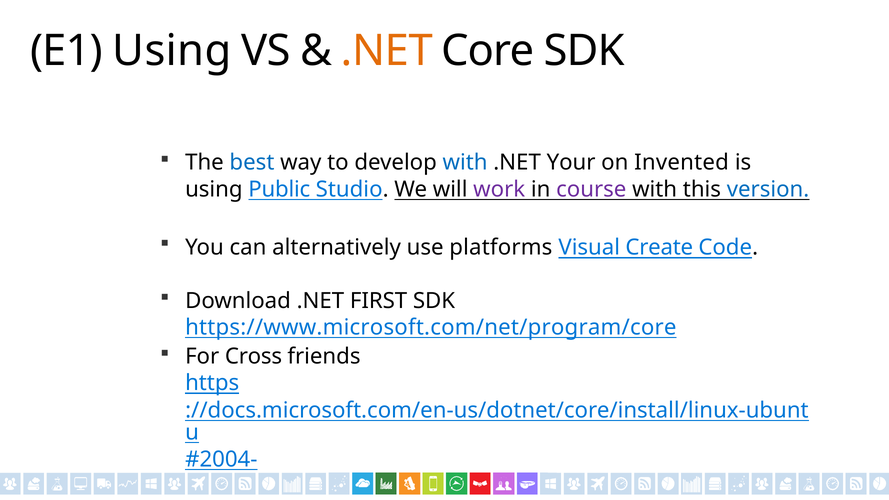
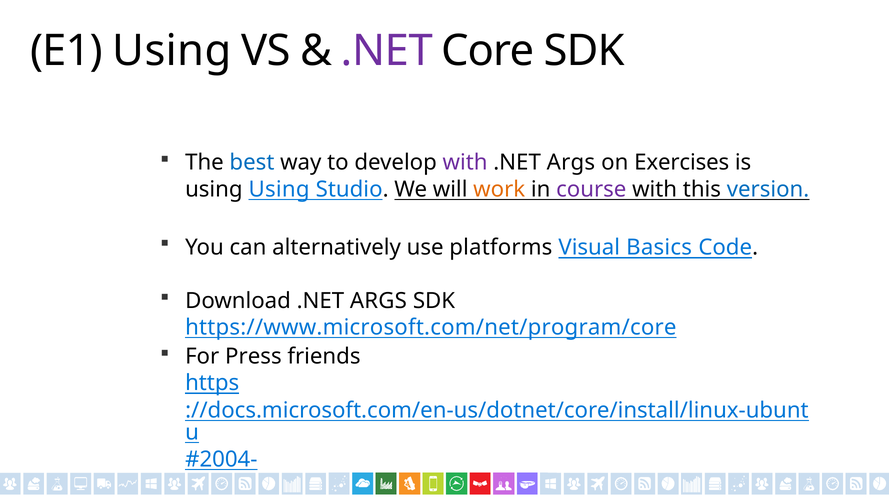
.NET colour: orange -> purple (387, 51)
with colour: blue -> purple (465, 163)
Your: Your -> Args (571, 163)
Invented: Invented -> Exercises (682, 163)
using Public: Public -> Using (279, 189)
work colour: purple -> orange (499, 189)
Create: Create -> Basics (659, 248)
Download .NET FIRST: FIRST -> ARGS (378, 301)
Cross: Cross -> Press (253, 357)
